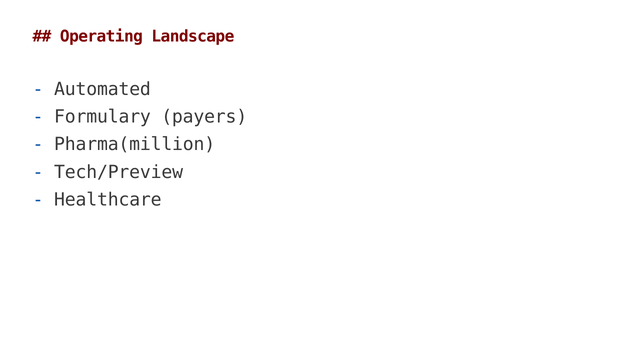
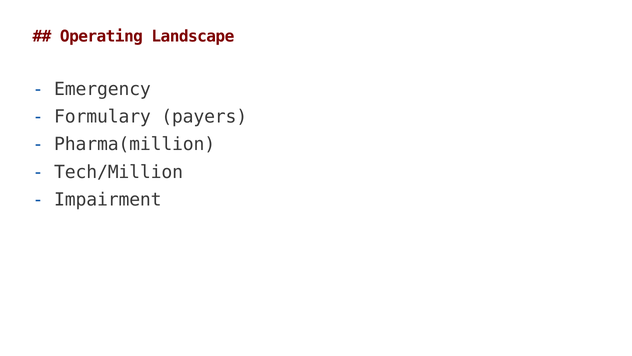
Automated: Automated -> Emergency (103, 89)
Tech/Preview: Tech/Preview -> Tech/Million (119, 172)
Healthcare: Healthcare -> Impairment (108, 200)
